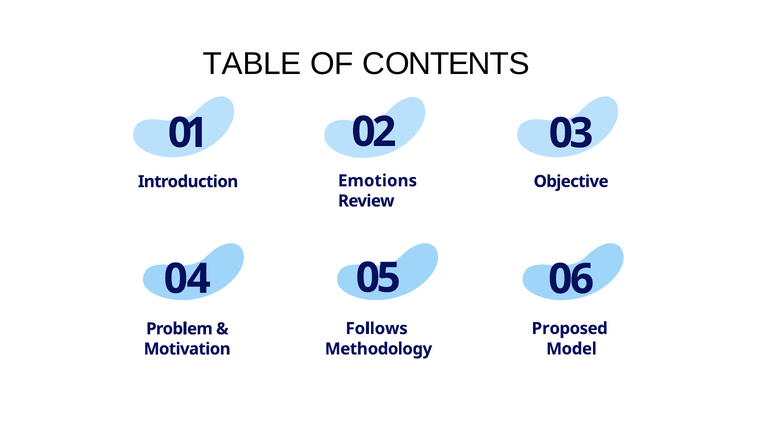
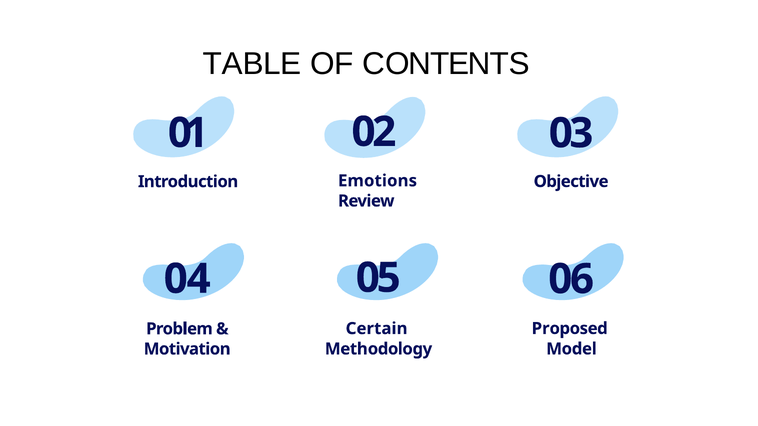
Follows: Follows -> Certain (377, 329)
